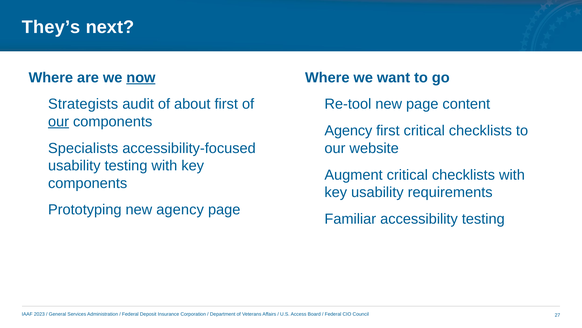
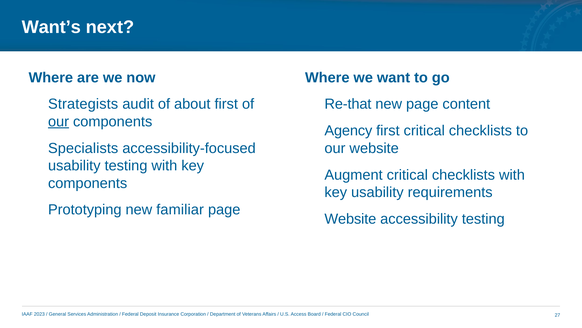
They’s: They’s -> Want’s (51, 27)
now underline: present -> none (141, 77)
Re-tool: Re-tool -> Re-that (348, 104)
new agency: agency -> familiar (180, 209)
Familiar: Familiar -> Website (350, 219)
